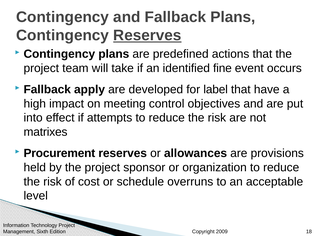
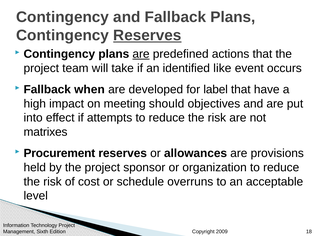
are underline: none -> present (141, 54)
fine: fine -> like (222, 68)
apply: apply -> when (89, 90)
control: control -> should (167, 104)
